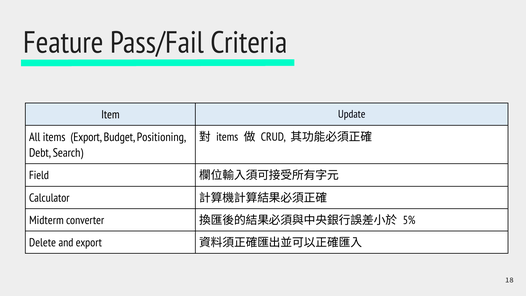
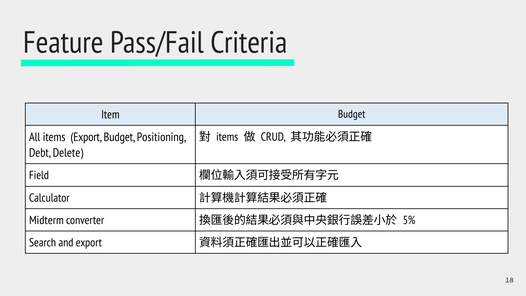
Item Update: Update -> Budget (352, 114)
Search: Search -> Delete (68, 153)
Delete: Delete -> Search (43, 243)
